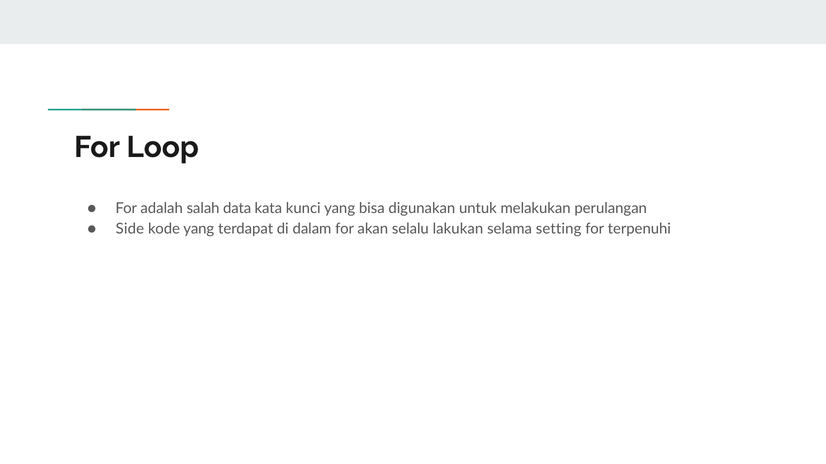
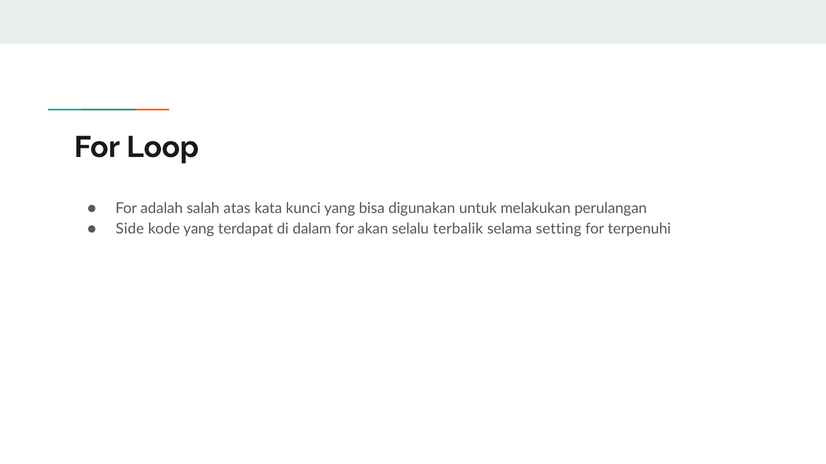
data: data -> atas (237, 209)
lakukan: lakukan -> terbalik (458, 229)
